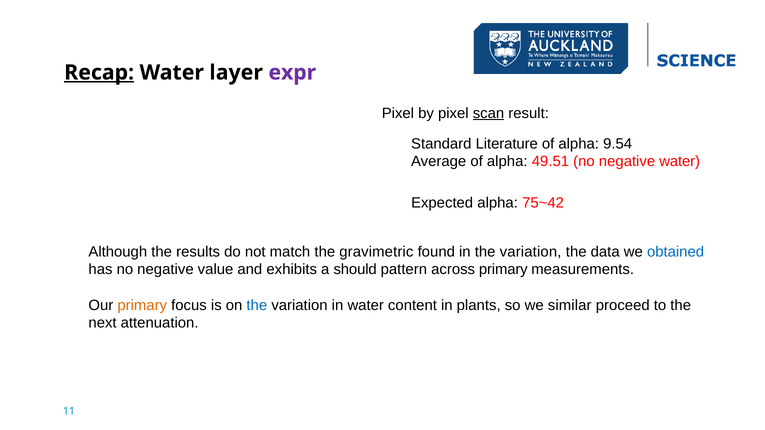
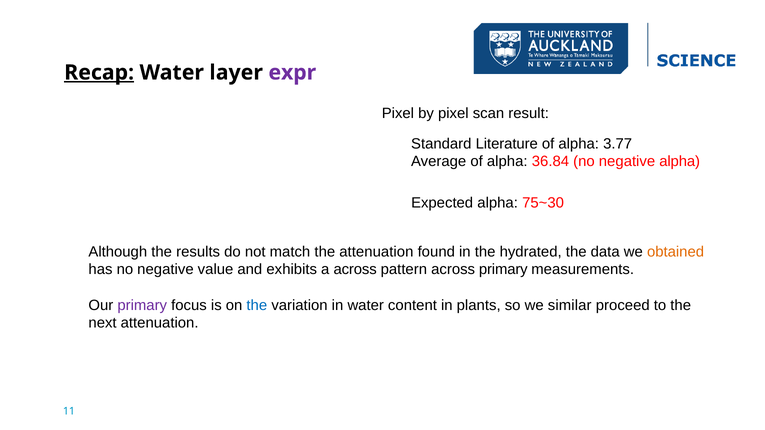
scan underline: present -> none (489, 113)
9.54: 9.54 -> 3.77 (618, 144)
49.51: 49.51 -> 36.84 (550, 162)
negative water: water -> alpha (680, 162)
75~42: 75~42 -> 75~30 (543, 203)
the gravimetric: gravimetric -> attenuation (376, 252)
in the variation: variation -> hydrated (531, 252)
obtained colour: blue -> orange (676, 252)
a should: should -> across (355, 270)
primary colour: orange -> purple (142, 305)
